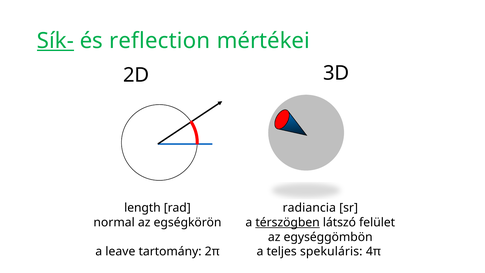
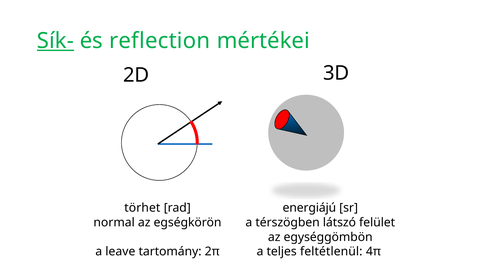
length: length -> törhet (142, 208)
radiancia: radiancia -> energiájú (309, 208)
térszögben underline: present -> none (288, 222)
spekuláris: spekuláris -> feltétlenül (331, 251)
